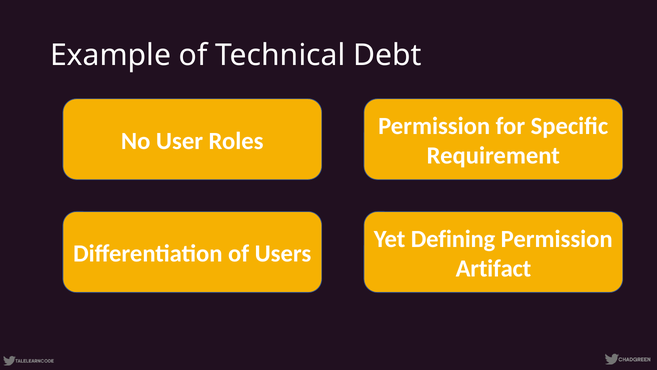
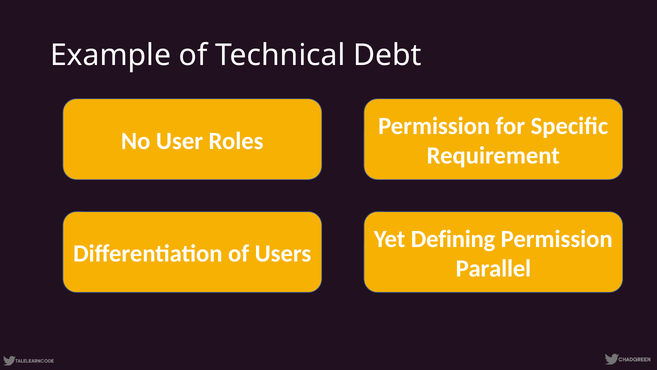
Artifact: Artifact -> Parallel (493, 268)
